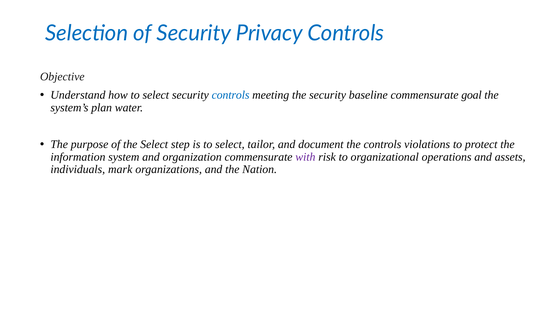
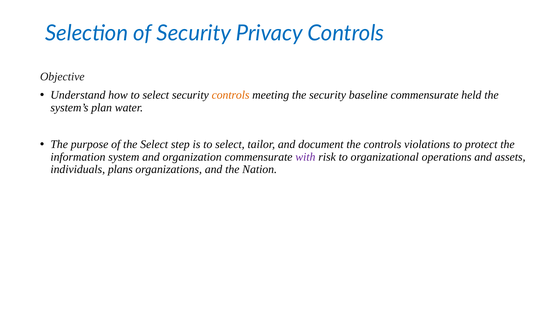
controls colour: blue -> orange (231, 95)
goal: goal -> held (471, 95)
mark: mark -> plans (120, 169)
